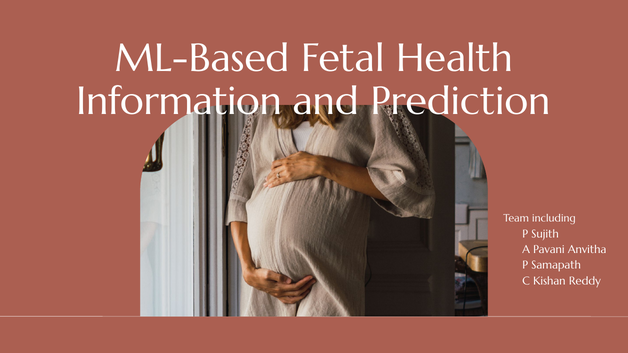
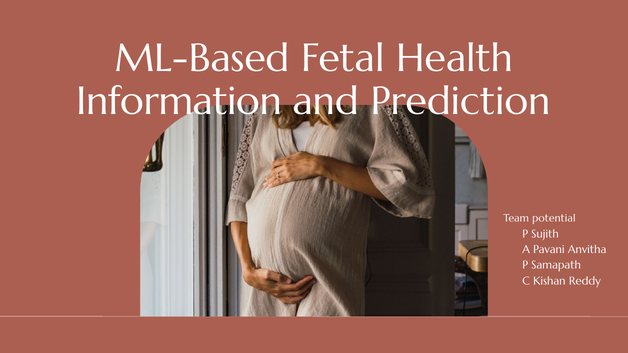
including: including -> potential (554, 218)
